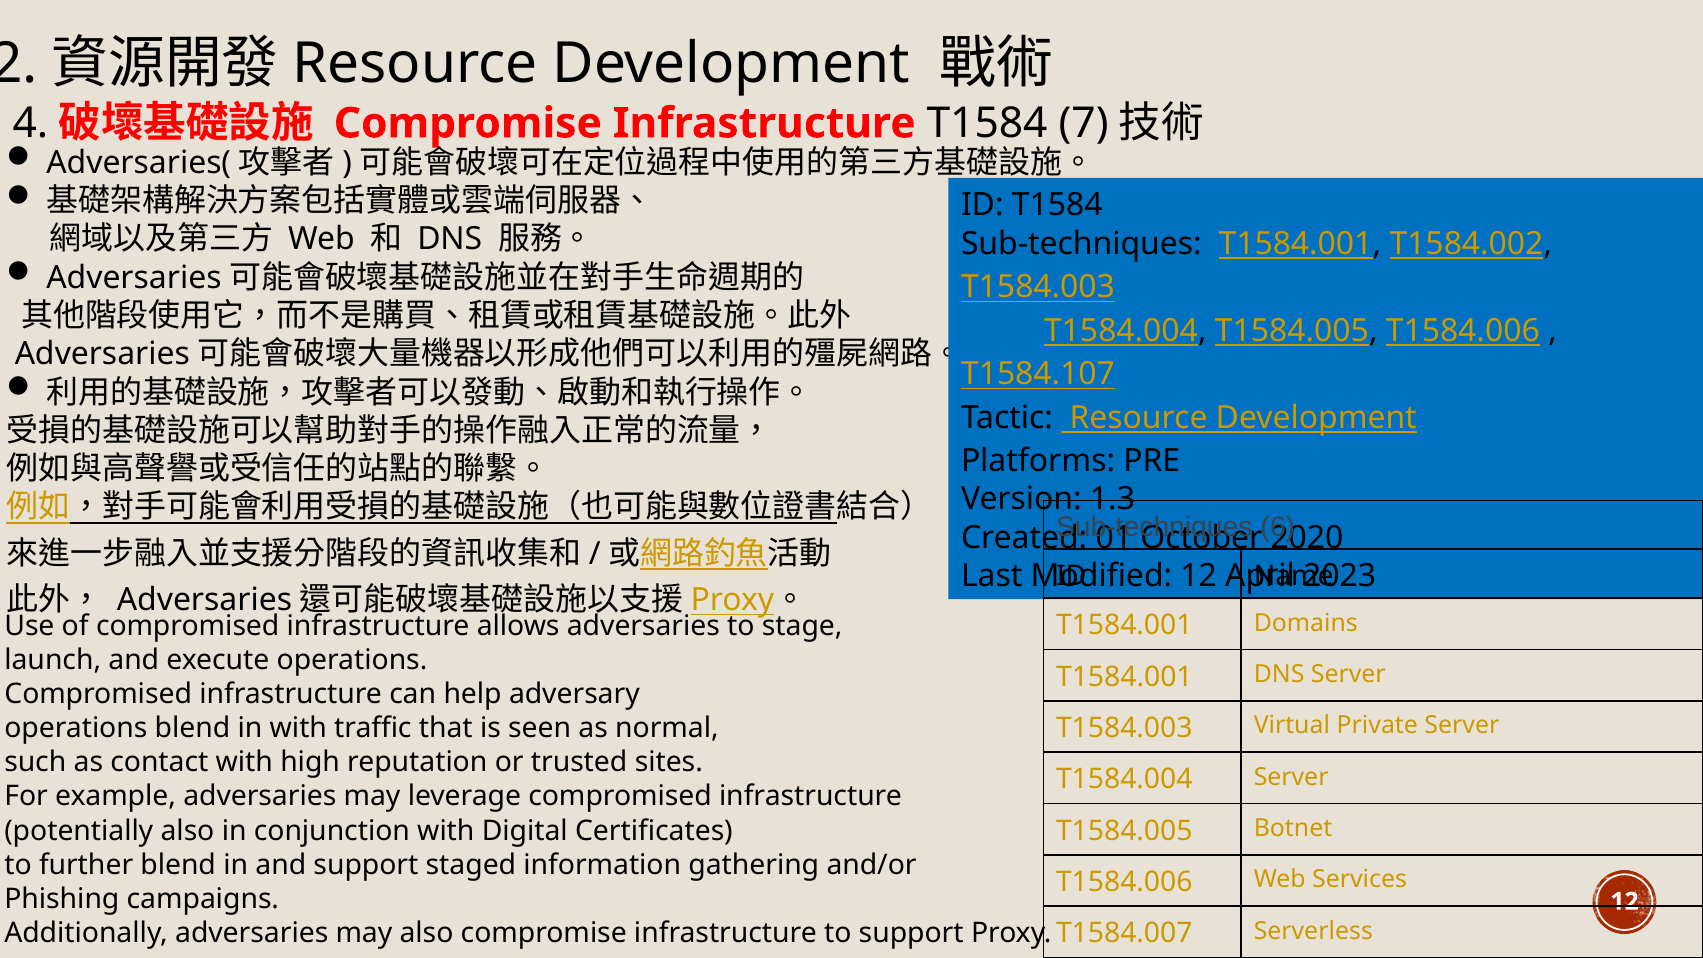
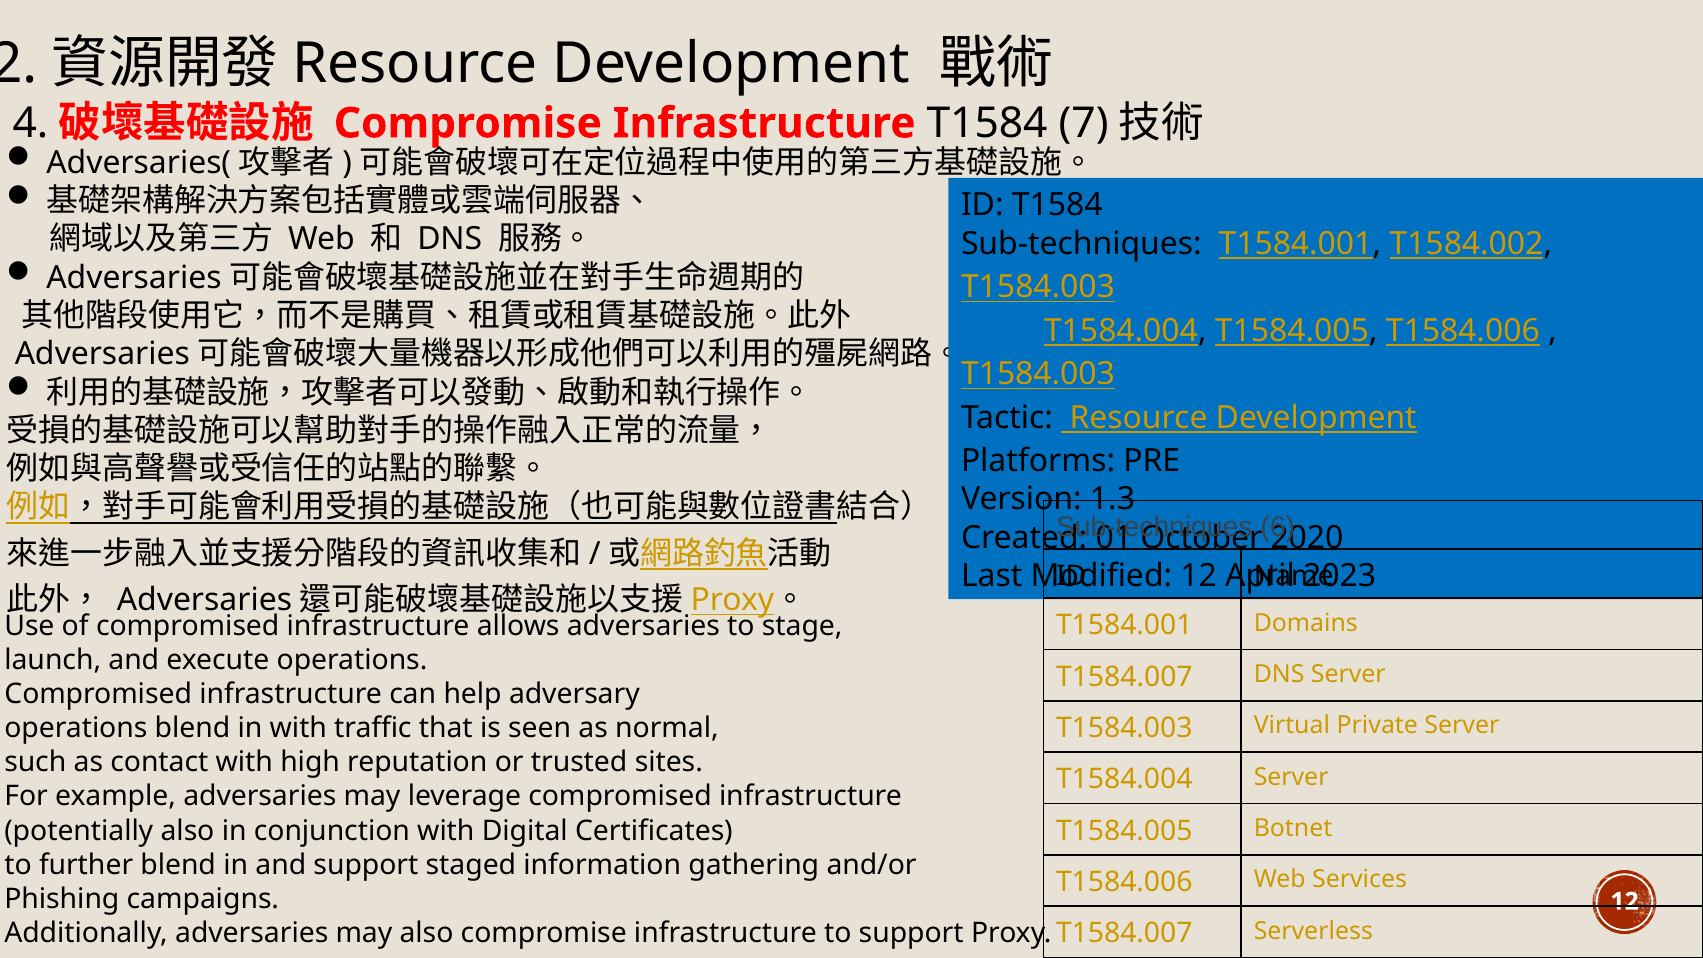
T1584.107: T1584.107 -> T1584.003 (1038, 374)
T1584.001: T1584.001 -> T1584.007 (1124, 677)
